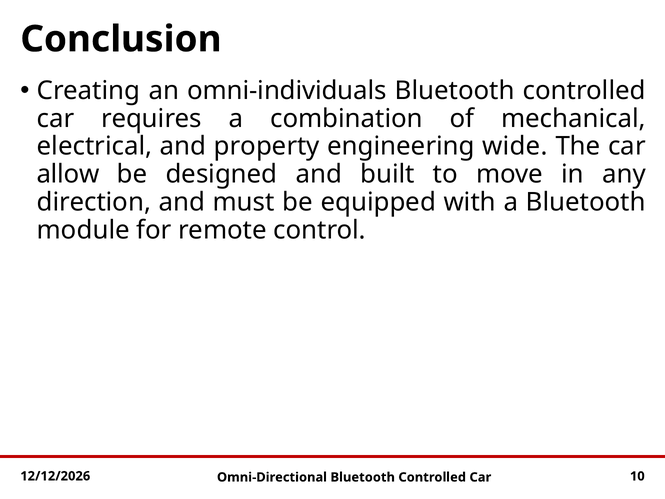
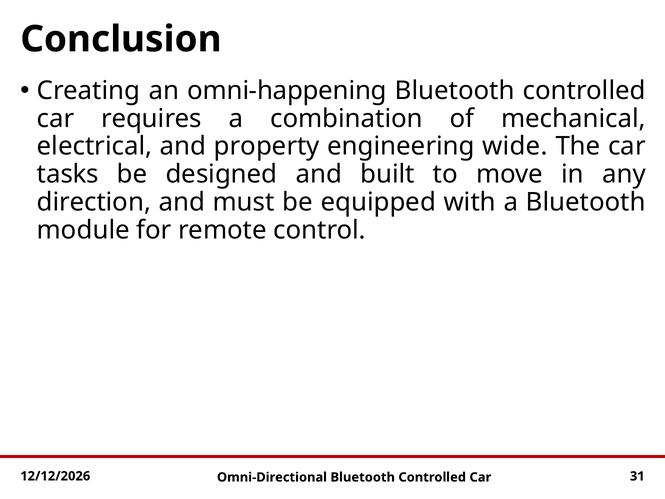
omni-individuals: omni-individuals -> omni-happening (287, 90)
allow: allow -> tasks (68, 174)
10: 10 -> 31 (637, 476)
